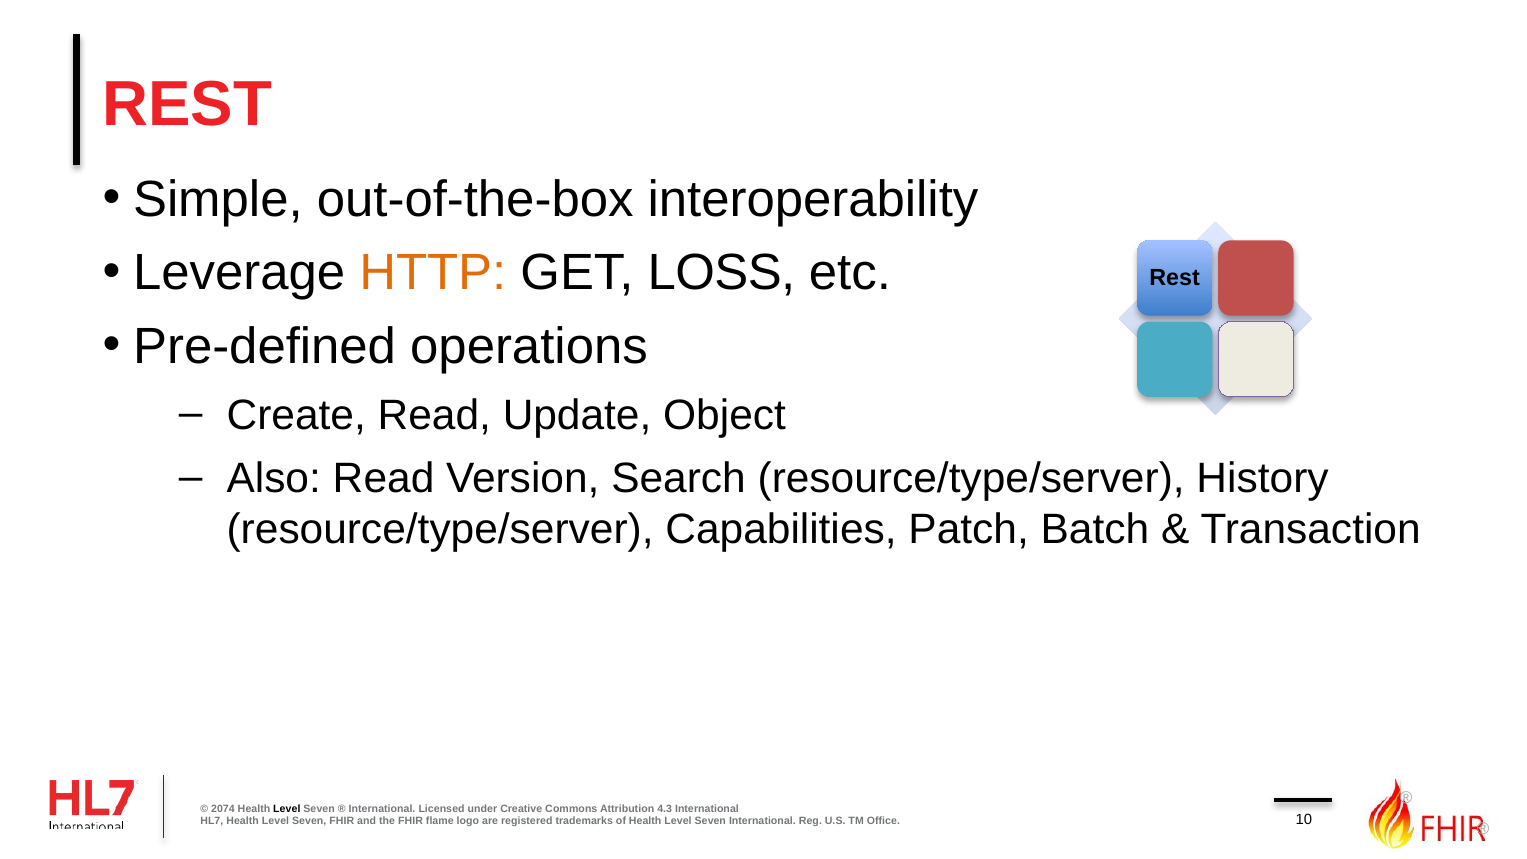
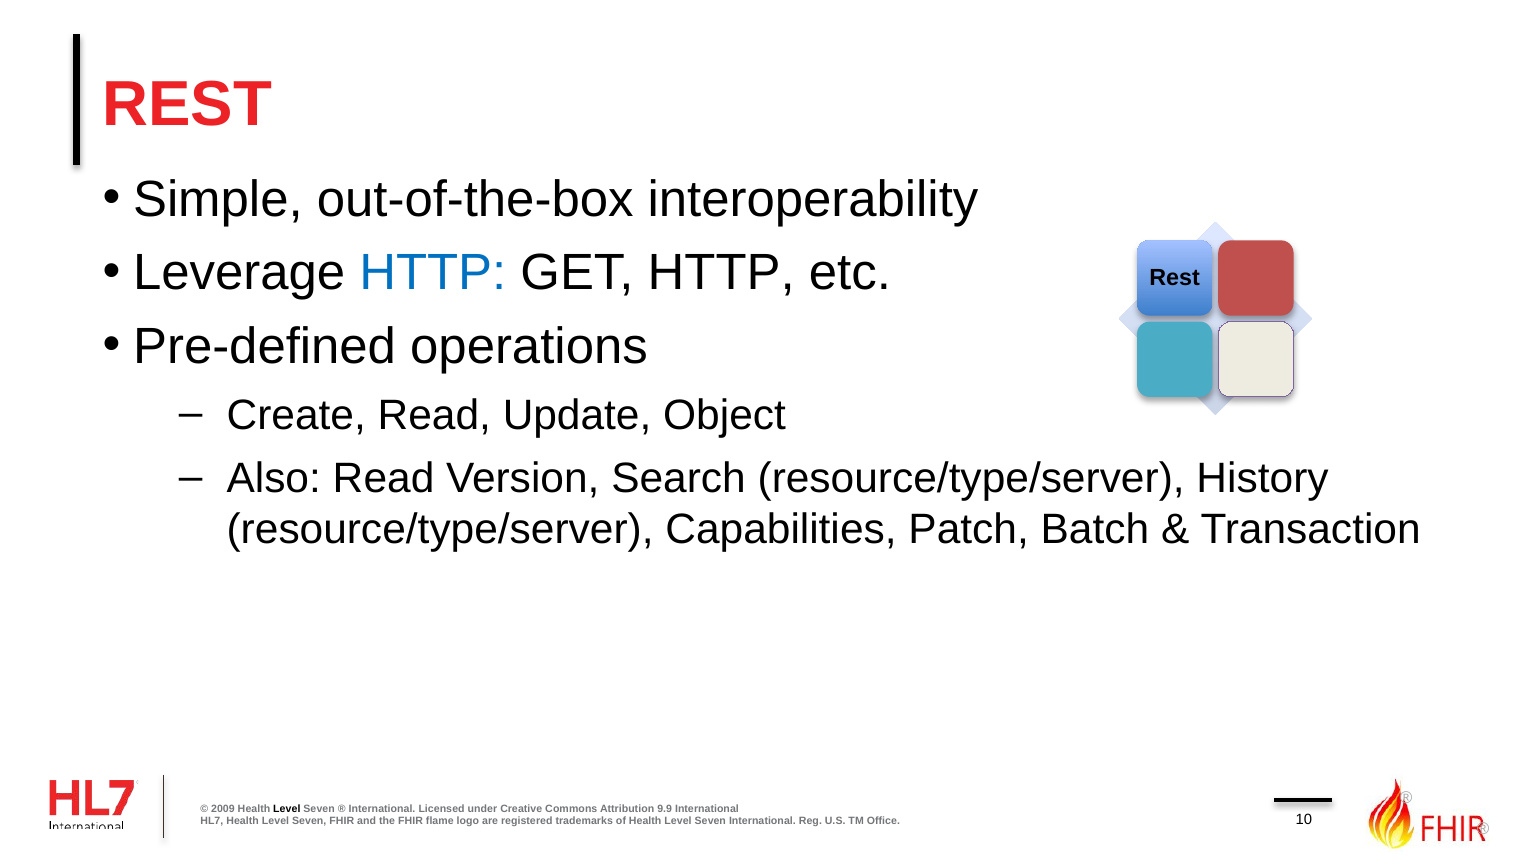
HTTP colour: orange -> blue (433, 273)
GET LOSS: LOSS -> HTTP (721, 273)
2074: 2074 -> 2009 (223, 809)
4.3: 4.3 -> 9.9 (665, 809)
